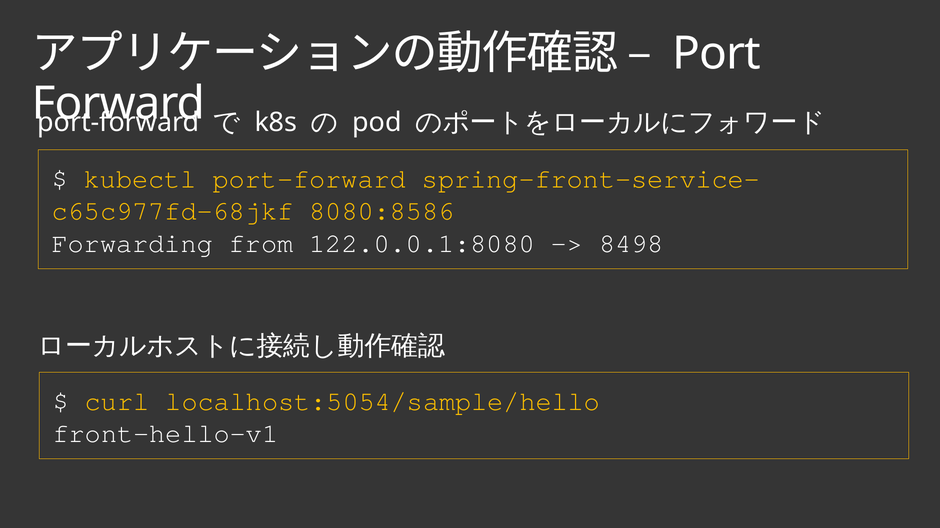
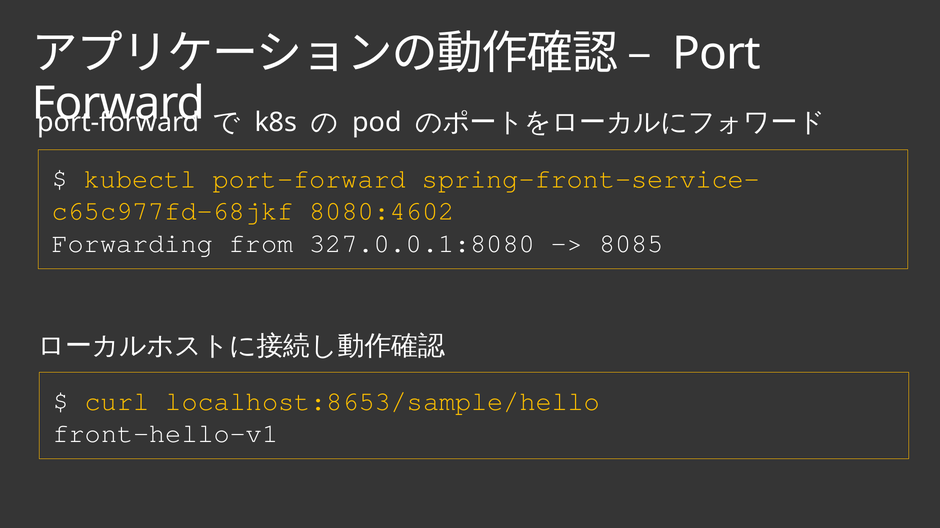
8080:8586: 8080:8586 -> 8080:4602 (382, 211)
122.0.0.1:8080: 122.0.0.1:8080 -> 327.0.0.1:8080 (422, 244)
8498: 8498 -> 8085 (631, 244)
localhost:5054/sample/hello: localhost:5054/sample/hello -> localhost:8653/sample/hello (383, 402)
